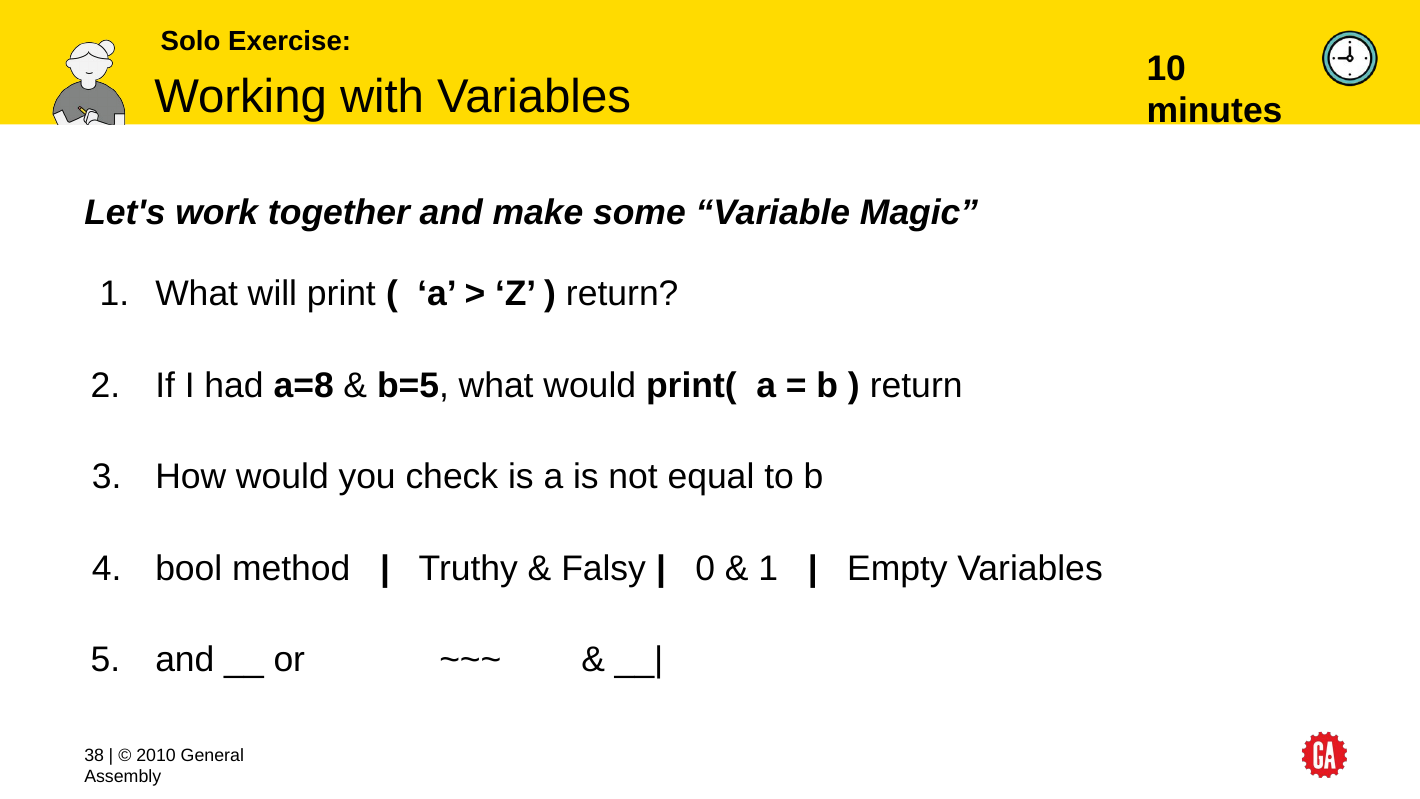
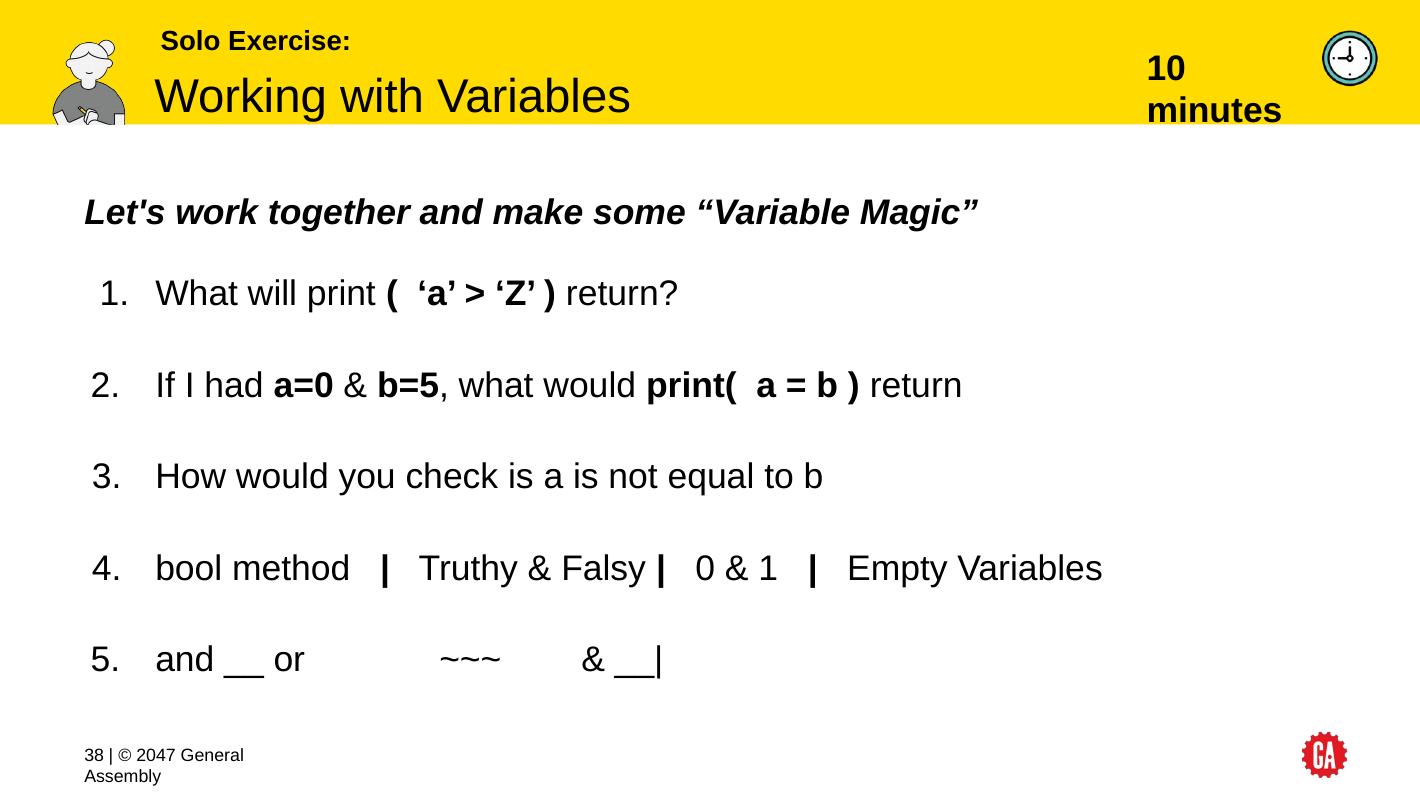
a=8: a=8 -> a=0 (304, 385)
2010: 2010 -> 2047 (156, 755)
